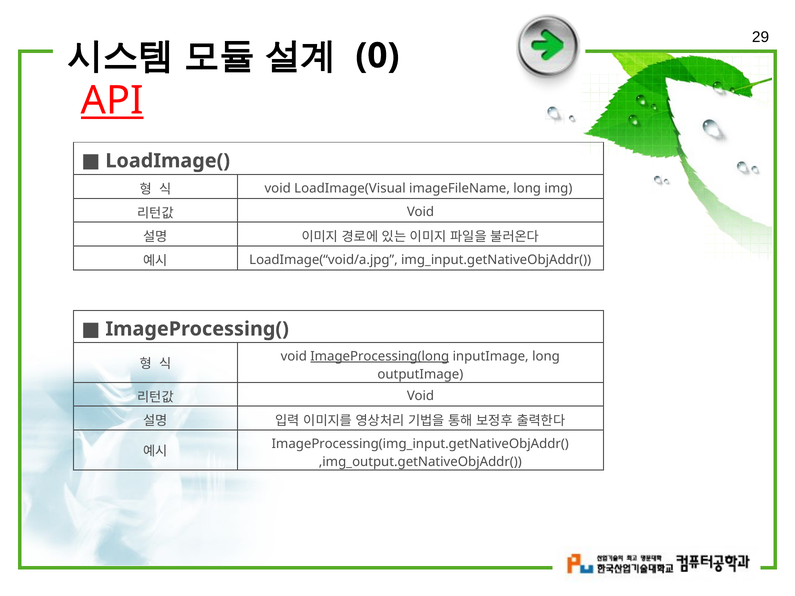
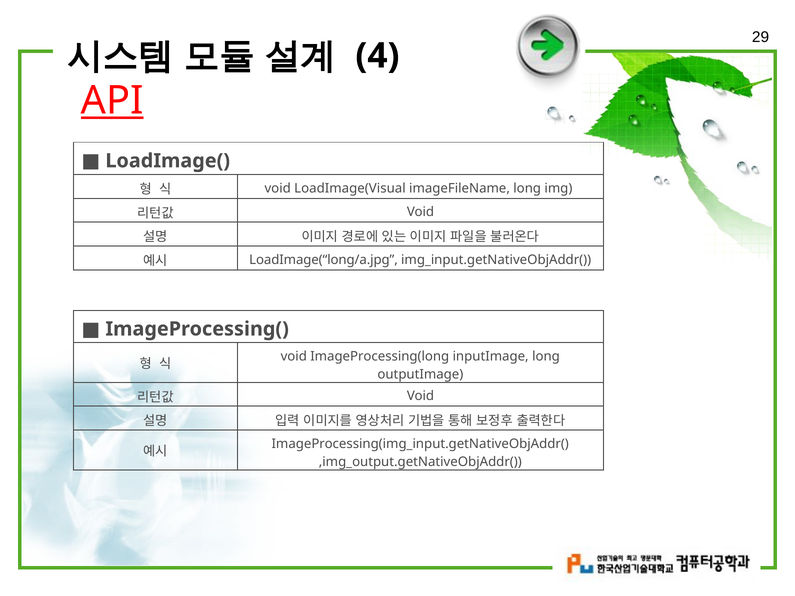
0: 0 -> 4 (377, 56)
LoadImage(“void/a.jpg: LoadImage(“void/a.jpg -> LoadImage(“long/a.jpg (324, 260)
ImageProcessing(long underline: present -> none (380, 356)
